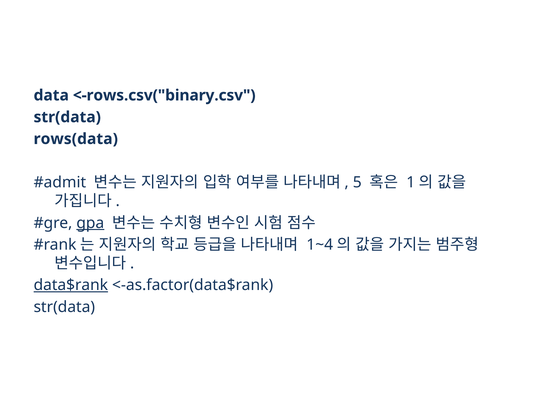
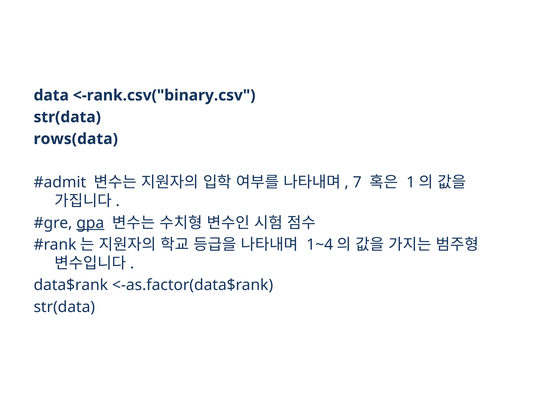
<-rows.csv("binary.csv: <-rows.csv("binary.csv -> <-rank.csv("binary.csv (164, 95)
5: 5 -> 7 (357, 182)
data$rank underline: present -> none (71, 285)
